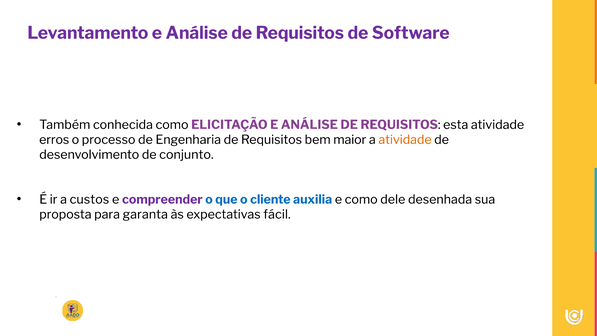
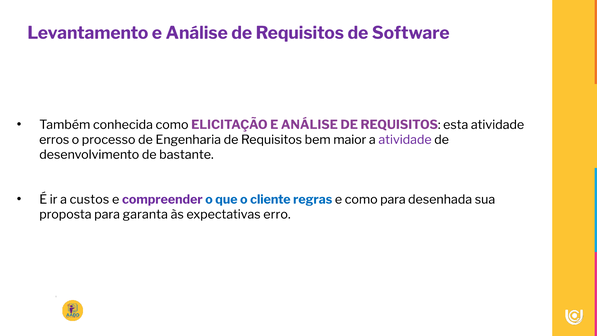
atividade colour: orange -> purple (405, 140)
conjunto: conjunto -> bastante (186, 155)
auxilia: auxilia -> regras (313, 199)
como dele: dele -> para (393, 199)
fácil: fácil -> erro (277, 214)
